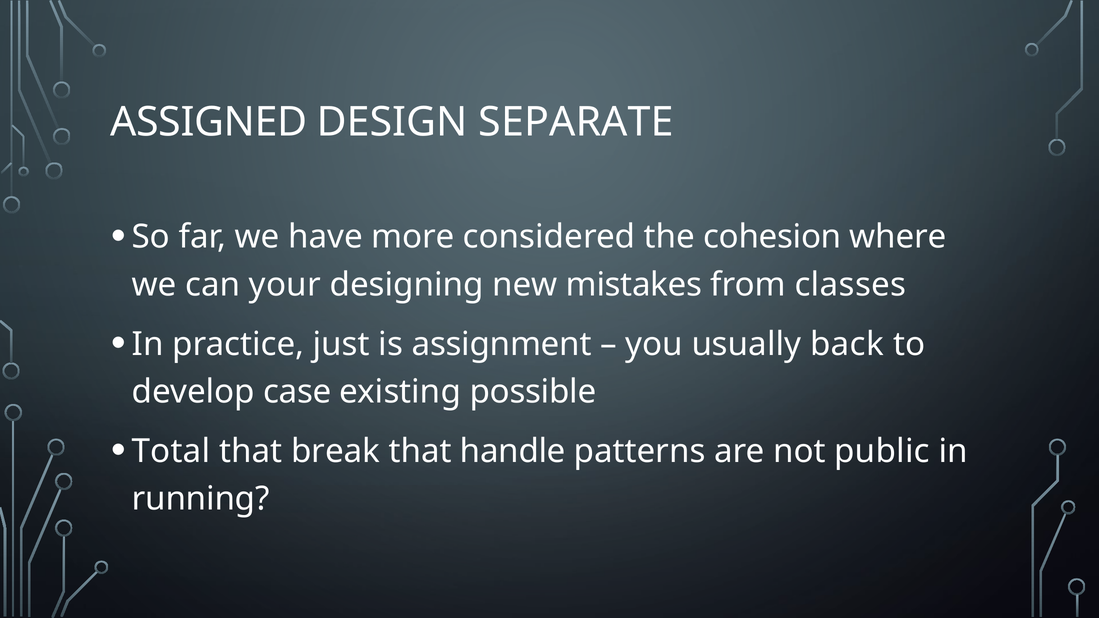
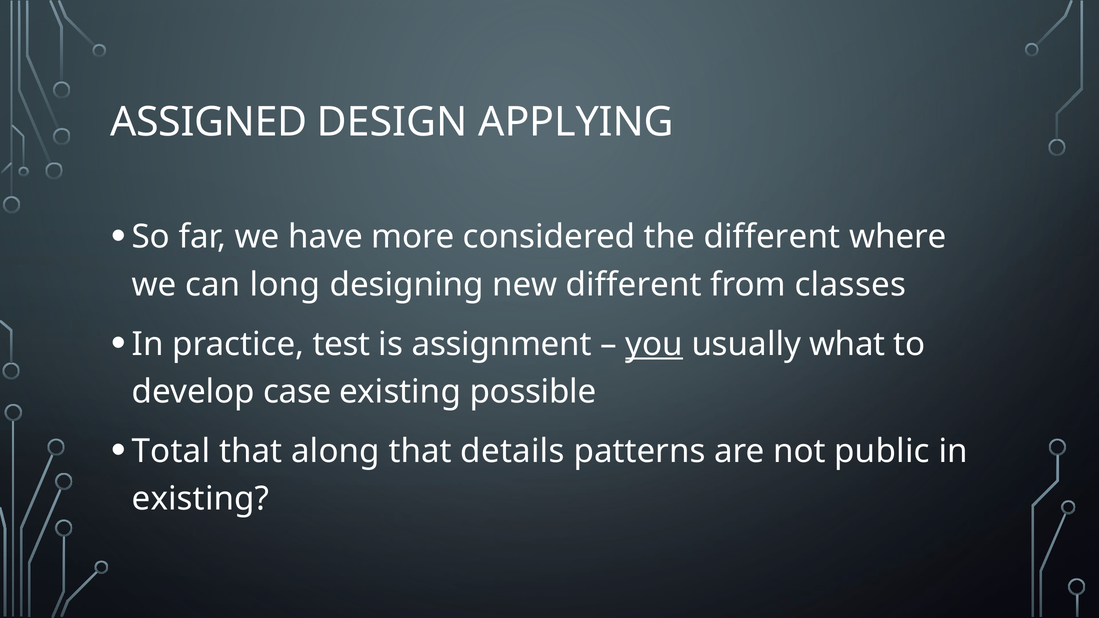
SEPARATE: SEPARATE -> APPLYING (576, 122)
the cohesion: cohesion -> different (772, 237)
your: your -> long (285, 285)
new mistakes: mistakes -> different (634, 285)
just: just -> test (342, 344)
you underline: none -> present (654, 344)
back: back -> what (847, 344)
break: break -> along (335, 451)
handle: handle -> details (513, 451)
running: running -> existing (201, 499)
